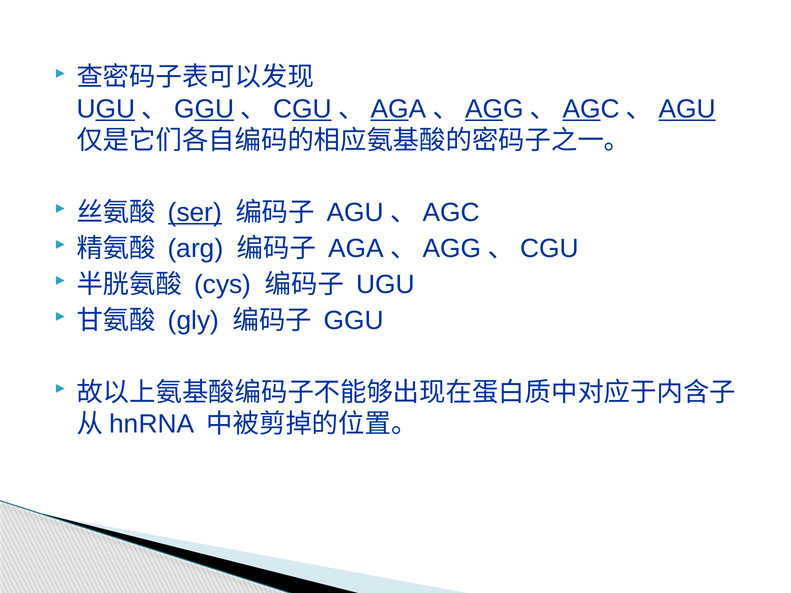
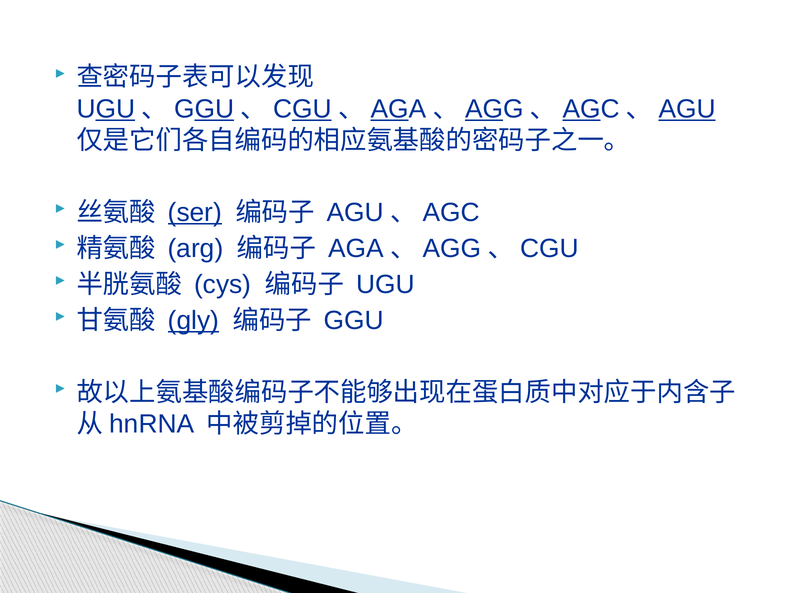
gly underline: none -> present (193, 321)
